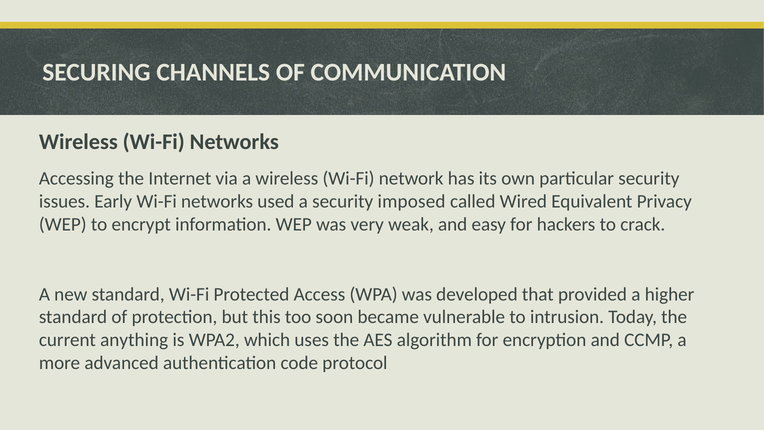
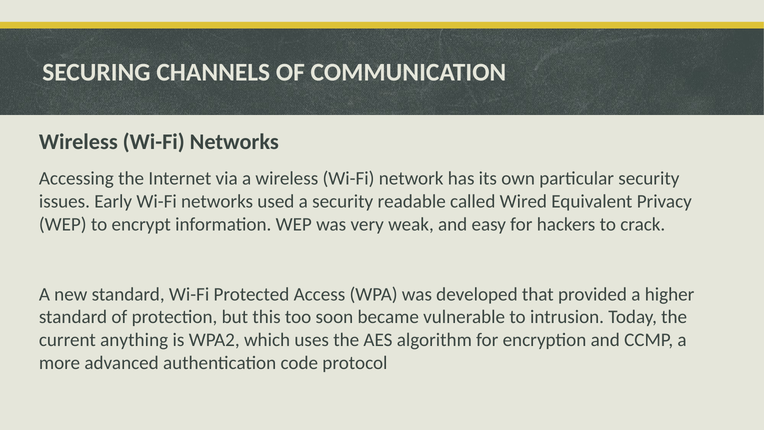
imposed: imposed -> readable (412, 201)
